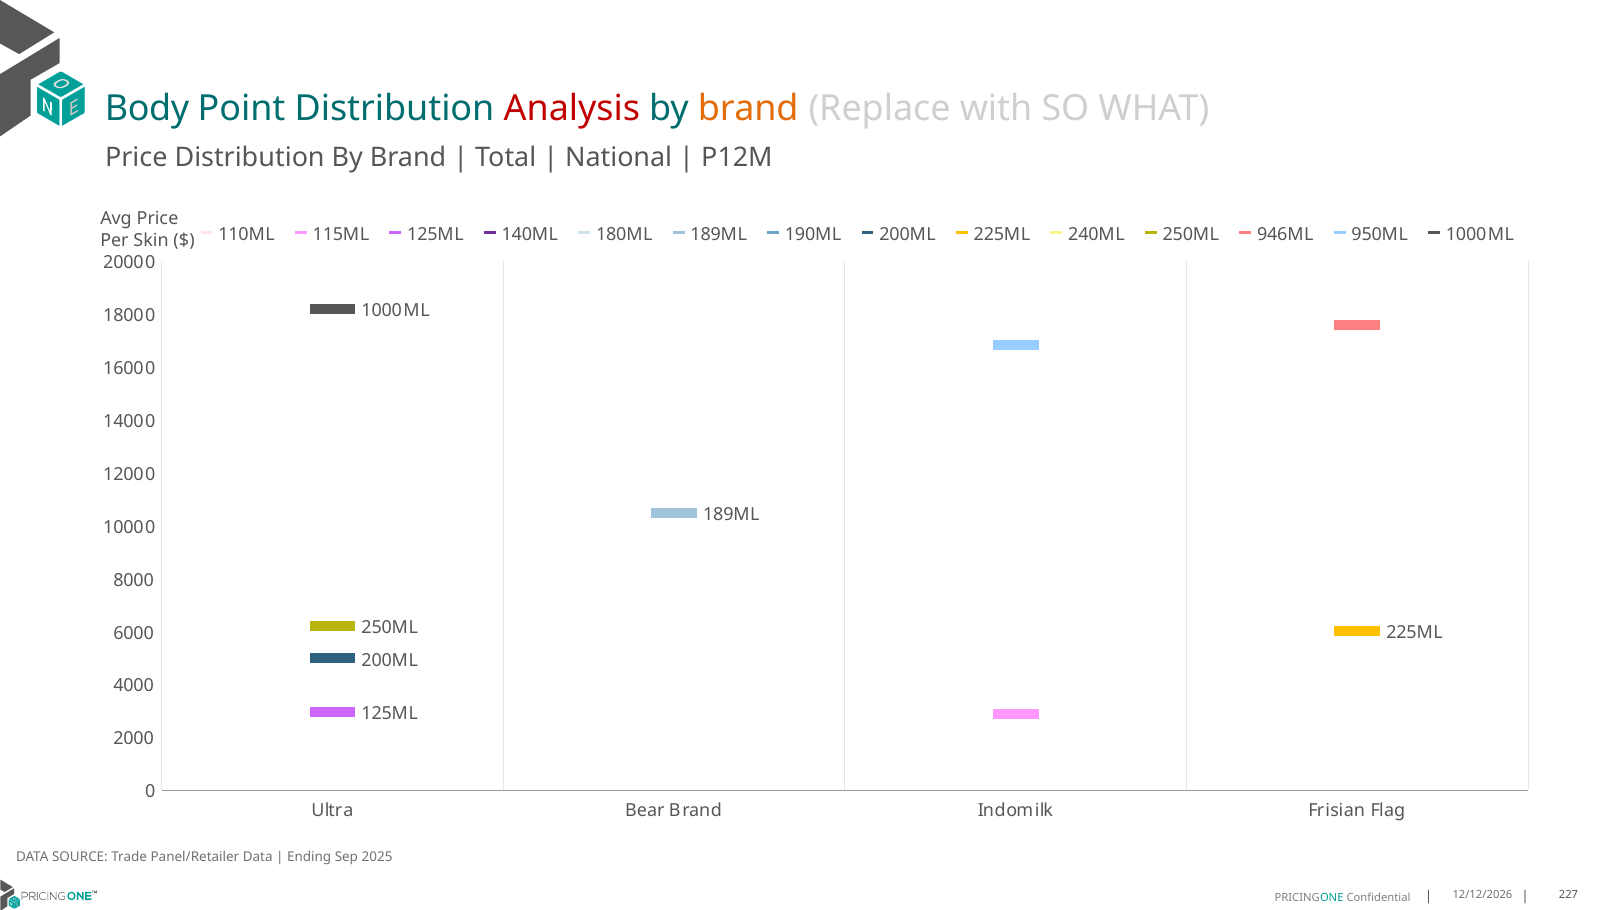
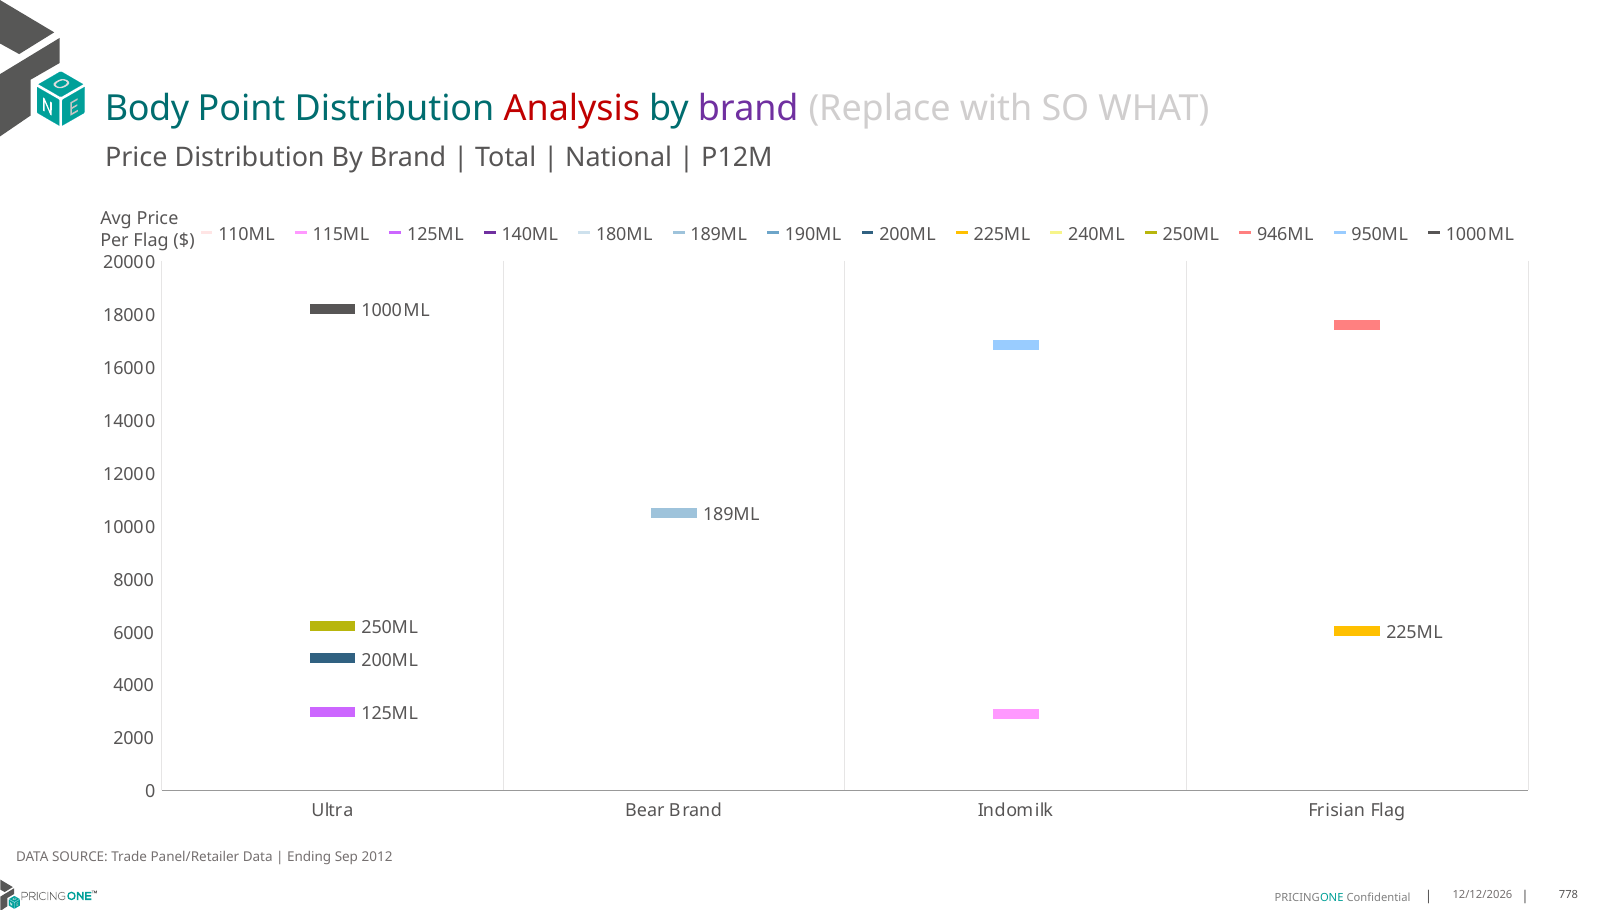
brand colour: orange -> purple (748, 109)
Per Skin: Skin -> Flag (151, 240)
2025: 2025 -> 2012 (377, 857)
227: 227 -> 778 (1568, 895)
